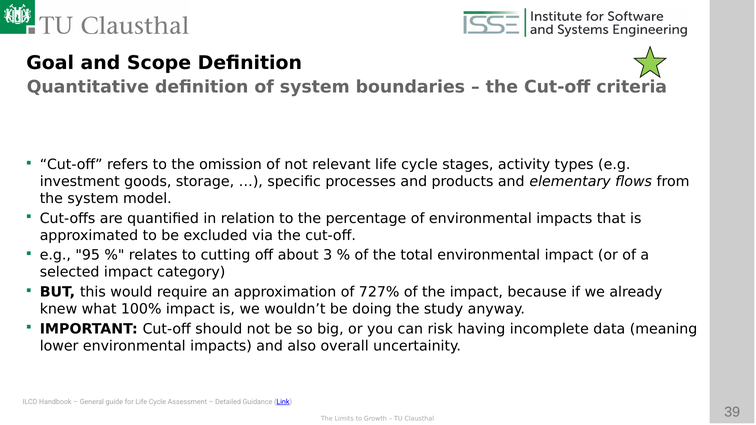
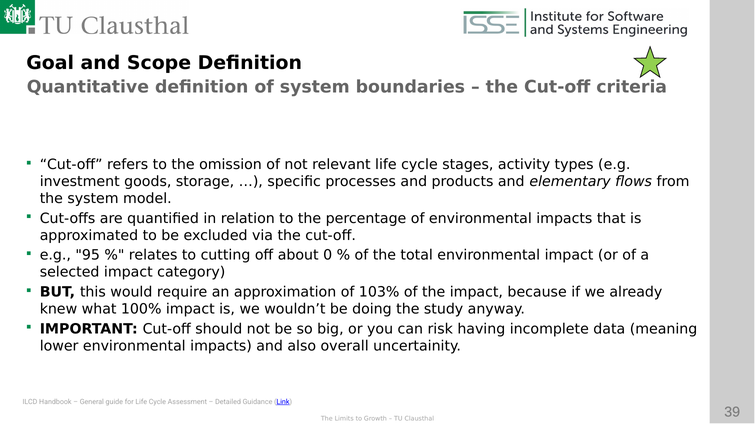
3: 3 -> 0 (328, 255)
727%: 727% -> 103% (379, 292)
